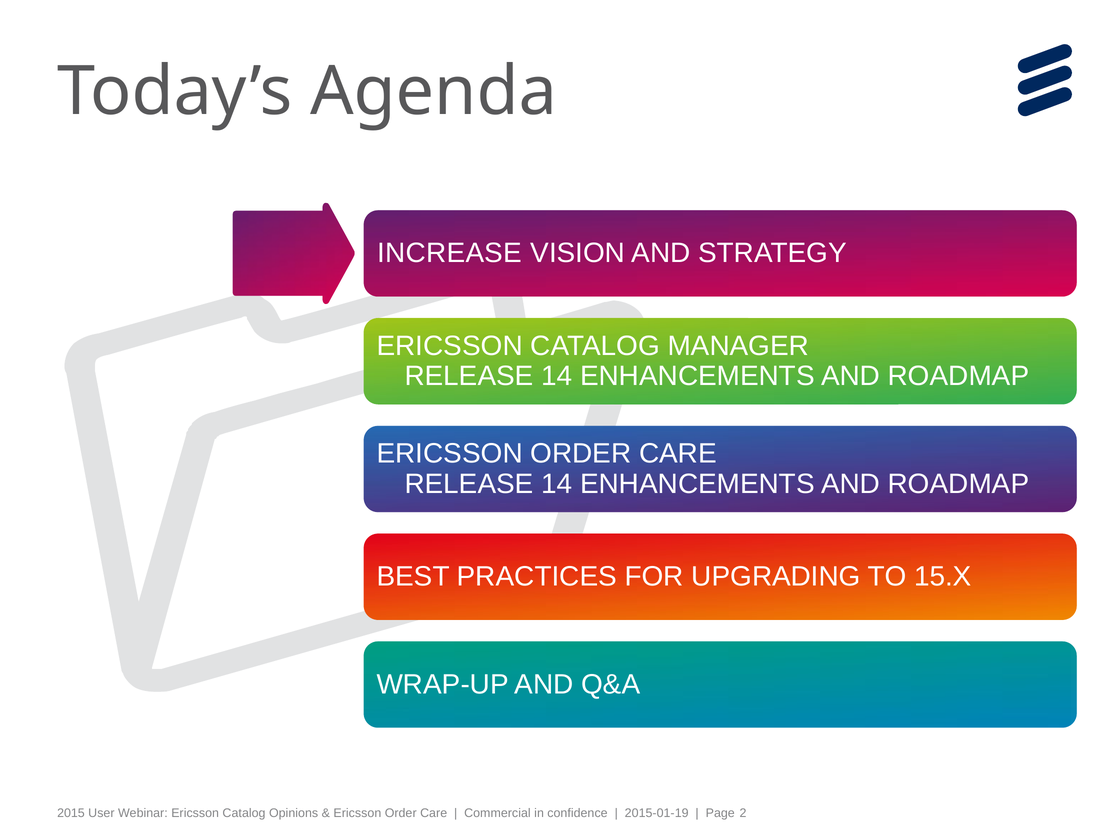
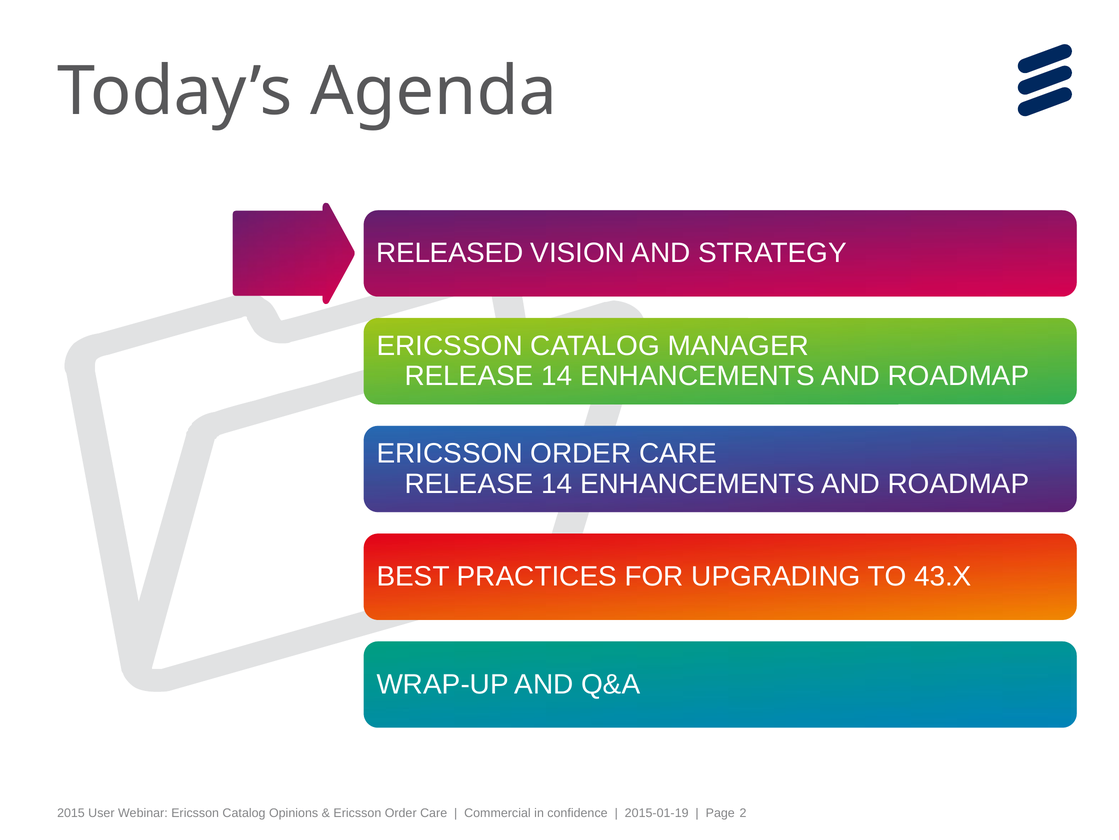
INCREASE: INCREASE -> RELEASED (450, 253)
15.X: 15.X -> 43.X (943, 576)
